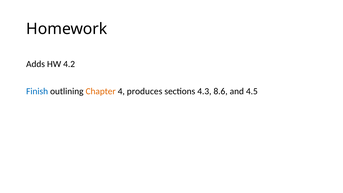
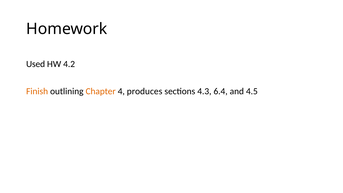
Adds: Adds -> Used (36, 64)
Finish colour: blue -> orange (37, 91)
8.6: 8.6 -> 6.4 (221, 91)
